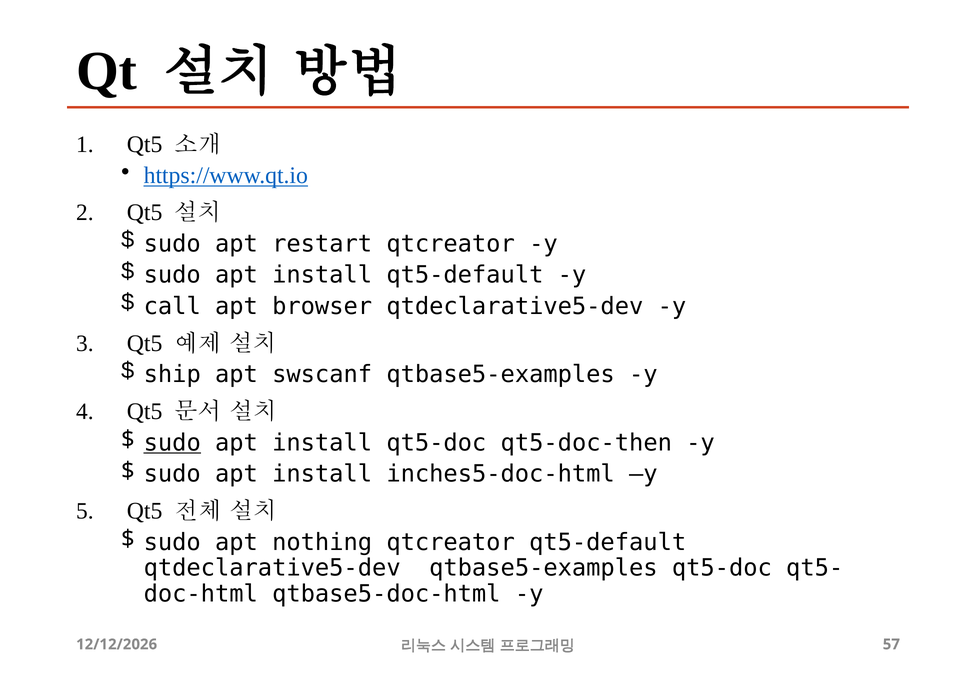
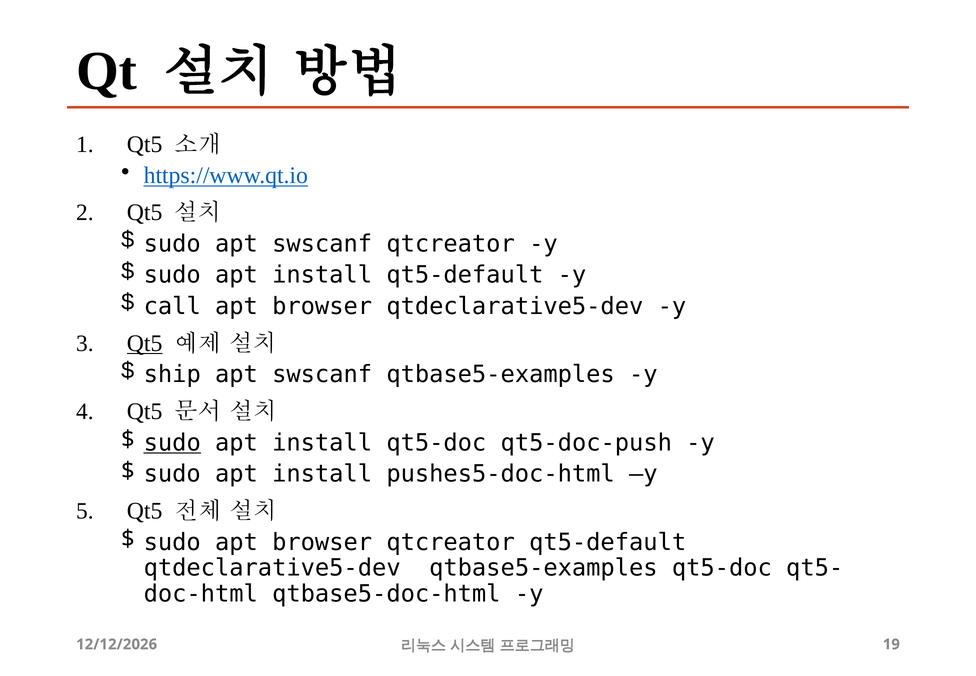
sudo apt restart: restart -> swscanf (322, 244)
Qt5 underline: none -> present (145, 343)
qt5-doc-then: qt5-doc-then -> qt5-doc-push (586, 443)
inches5-doc-html: inches5-doc-html -> pushes5-doc-html (501, 474)
sudo apt nothing: nothing -> browser (322, 542)
57: 57 -> 19 (891, 644)
